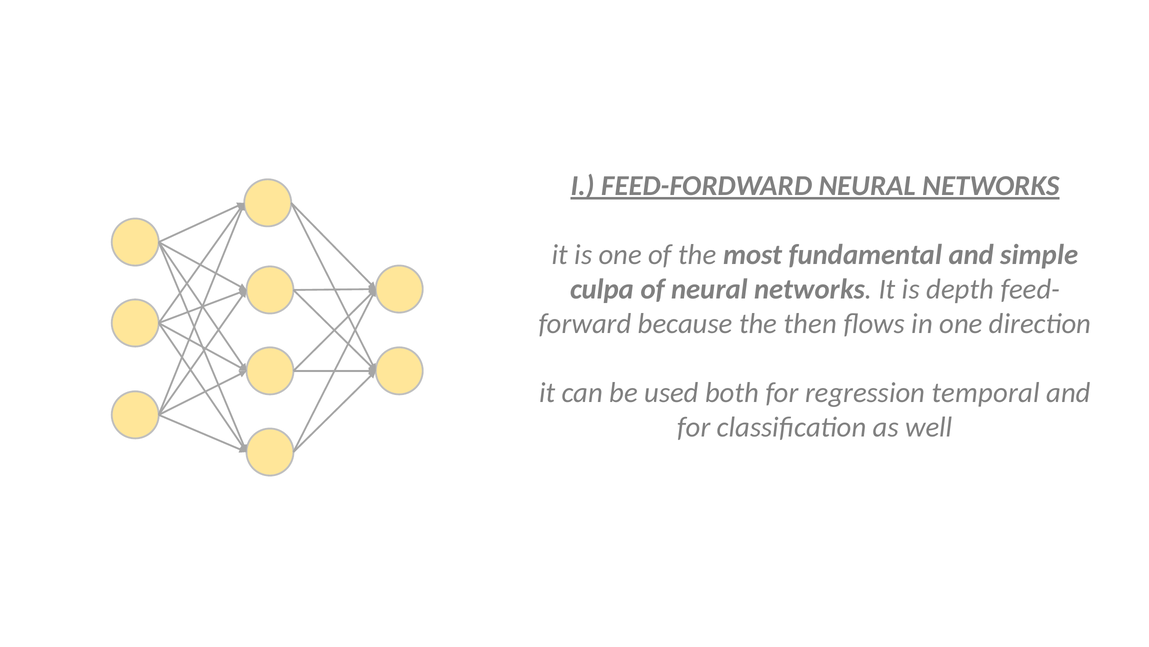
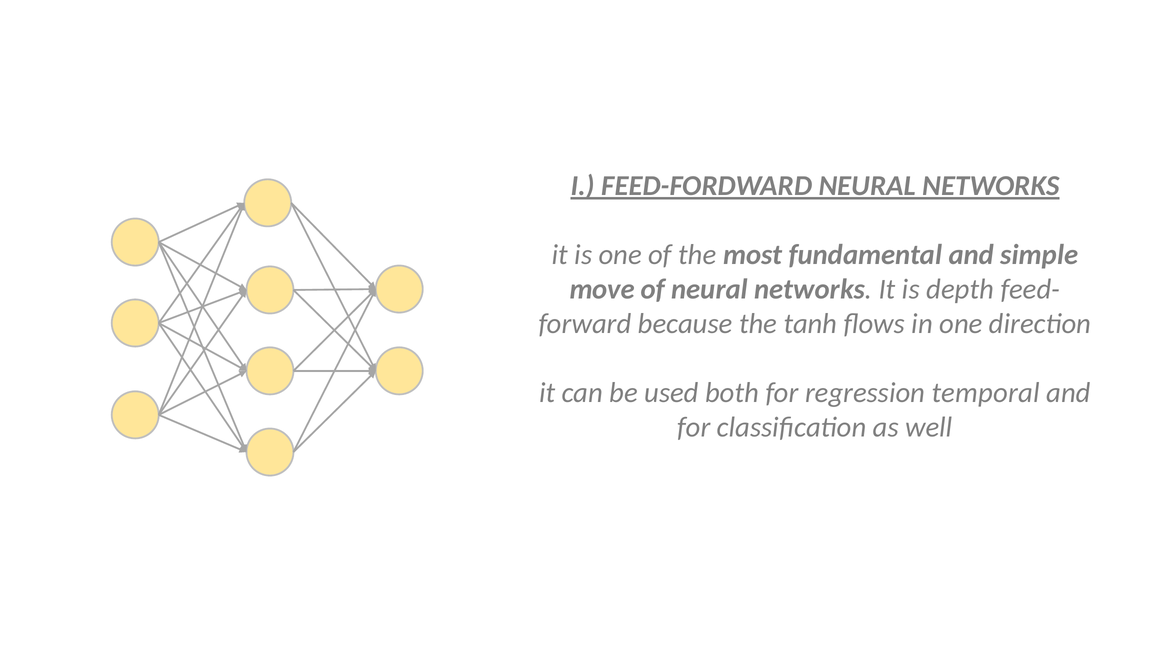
culpa: culpa -> move (602, 289)
then: then -> tanh (810, 324)
